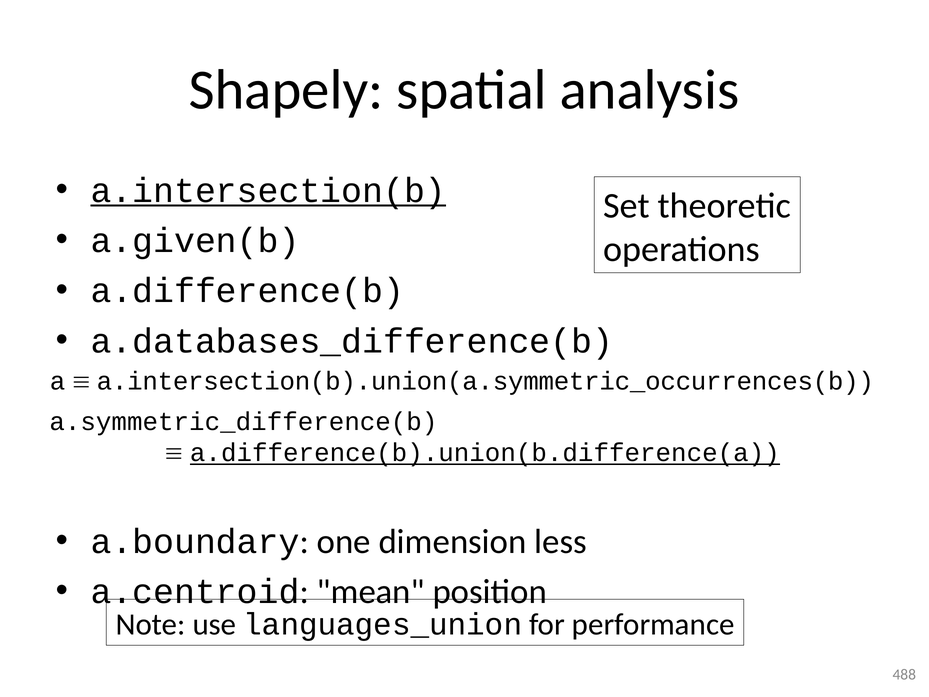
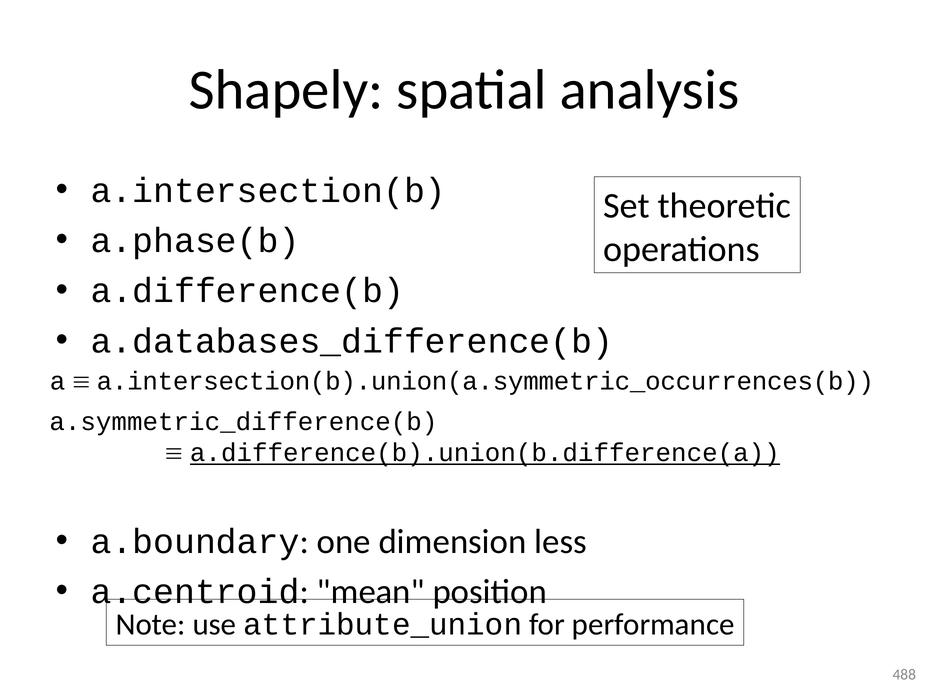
a.intersection(b underline: present -> none (268, 191)
a.given(b: a.given(b -> a.phase(b (195, 241)
languages_union: languages_union -> attribute_union (383, 624)
